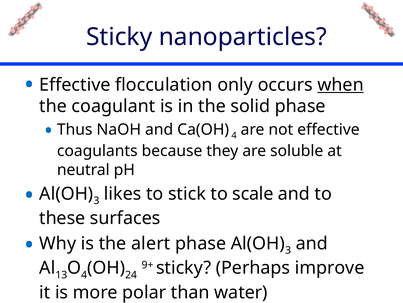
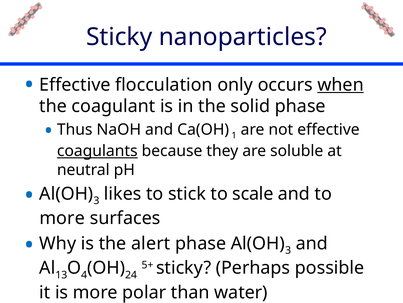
Ca(OH 4: 4 -> 1 (234, 135)
coagulants underline: none -> present (97, 151)
these: these -> more (62, 218)
9+: 9+ -> 5+ (147, 264)
improve: improve -> possible (330, 267)
